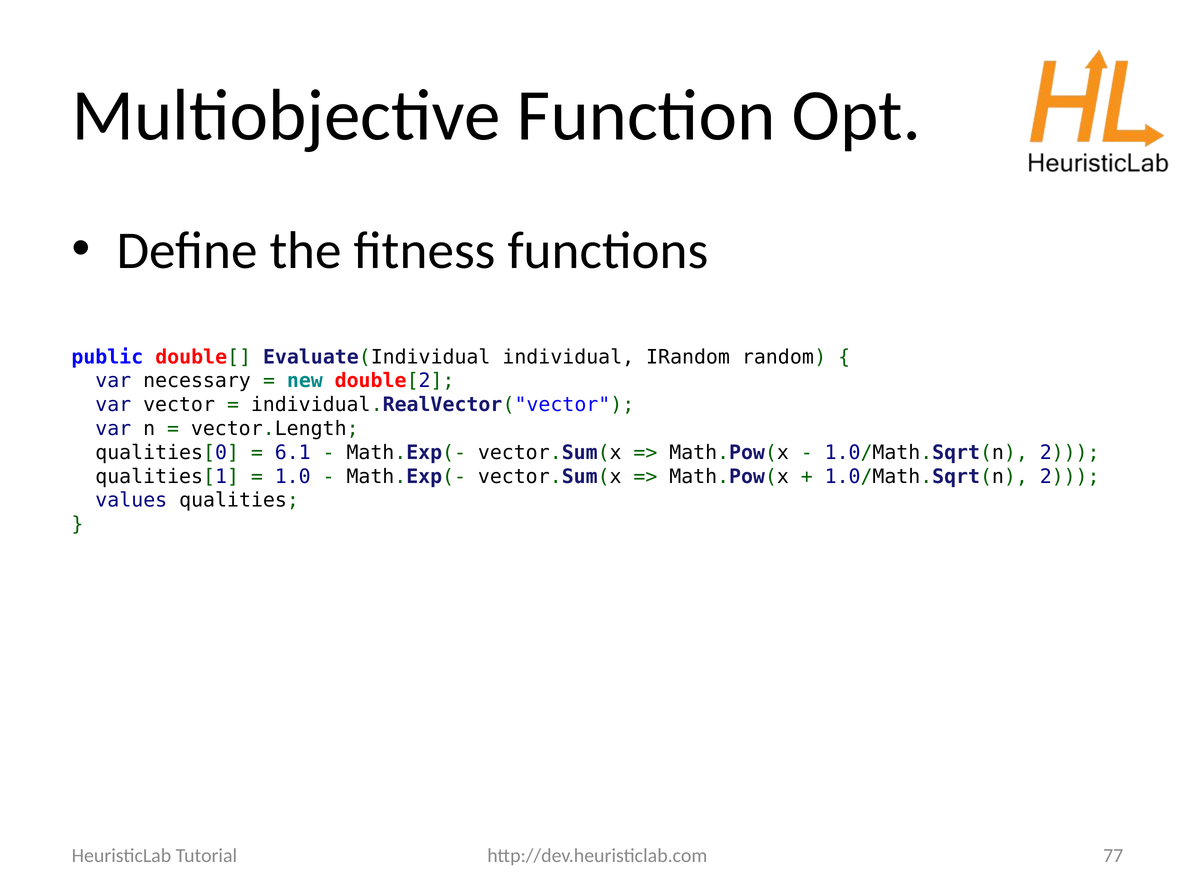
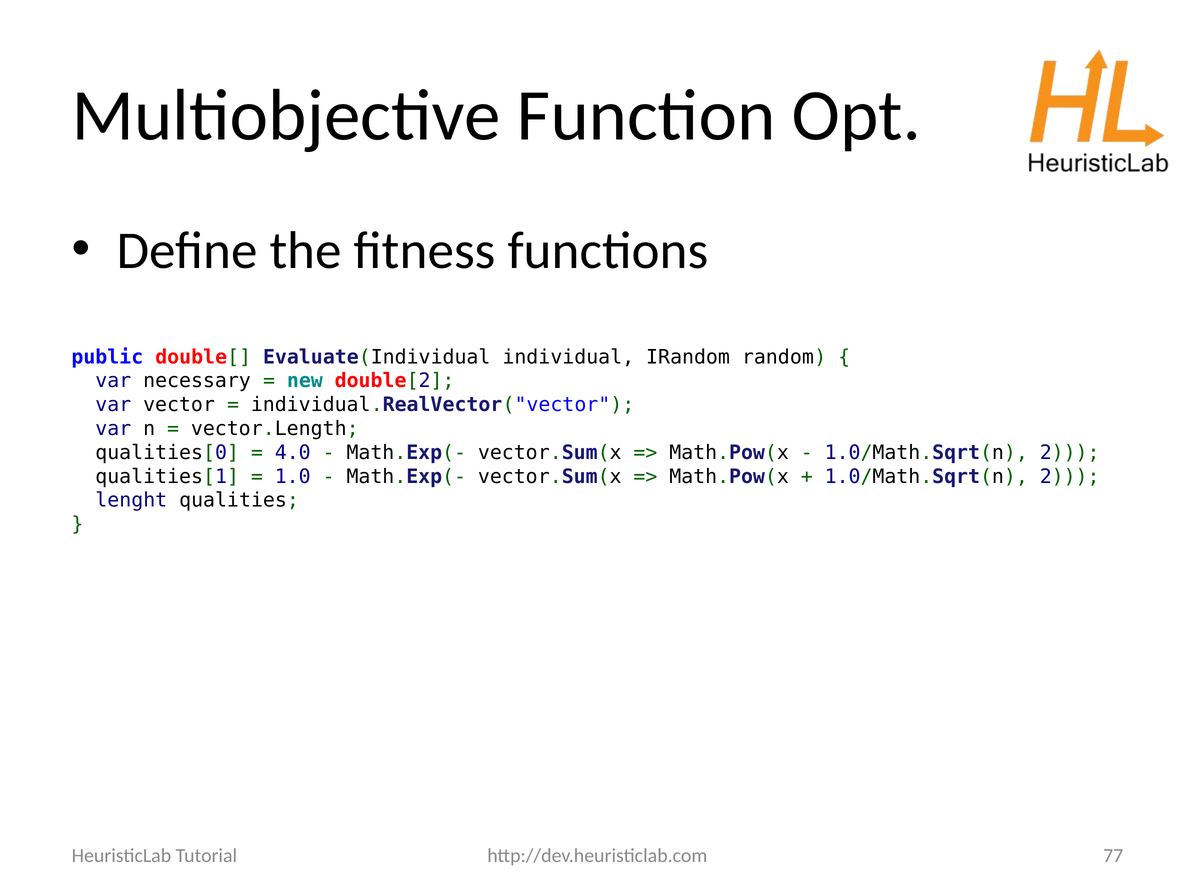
6.1: 6.1 -> 4.0 (293, 453)
values: values -> lenght (131, 501)
